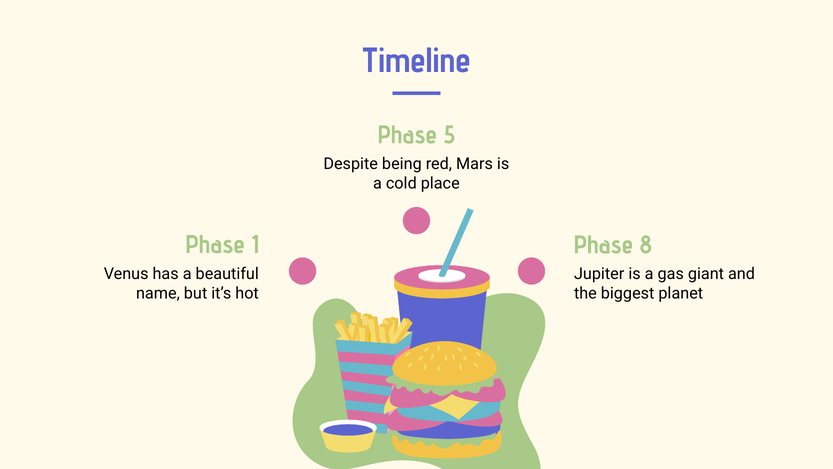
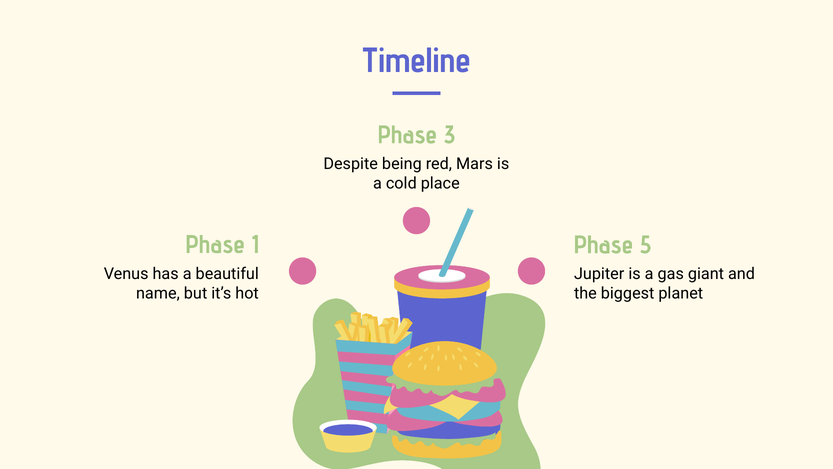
5: 5 -> 3 (450, 135)
8: 8 -> 5 (646, 245)
